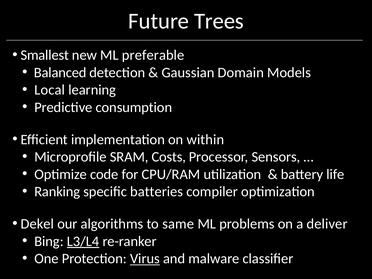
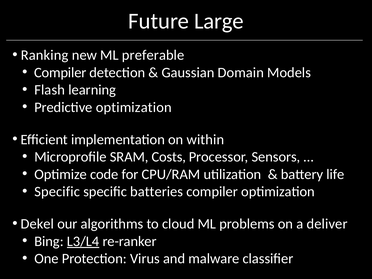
Trees: Trees -> Large (219, 21)
Smallest: Smallest -> Ranking (45, 55)
Balanced: Balanced -> Compiler (60, 73)
Local: Local -> Flash (50, 90)
Predictive consumption: consumption -> optimization (134, 107)
Ranking: Ranking -> Specific (57, 192)
same: same -> cloud (178, 224)
Virus underline: present -> none (145, 259)
